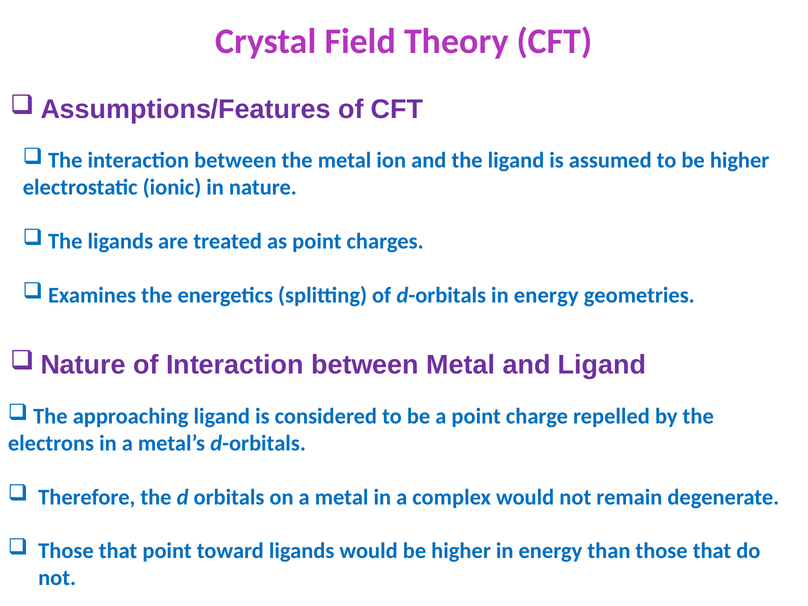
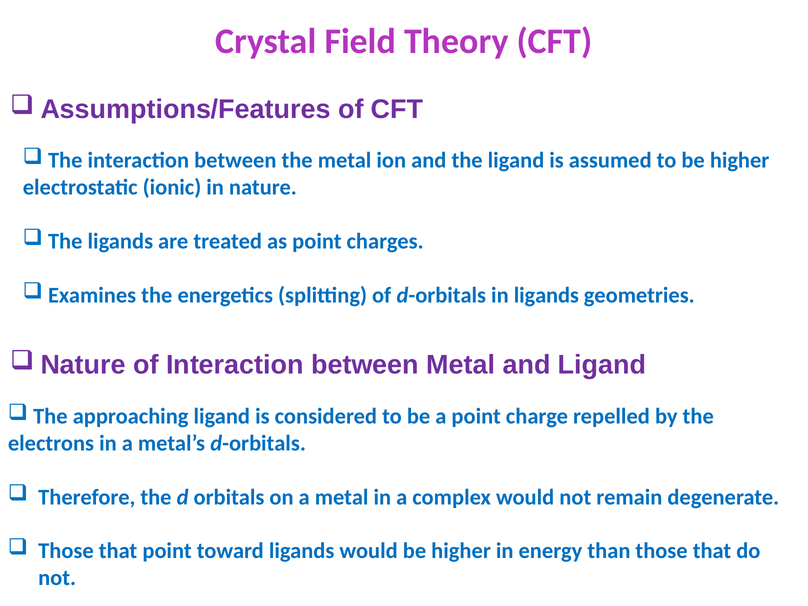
d-orbitals in energy: energy -> ligands (546, 295)
